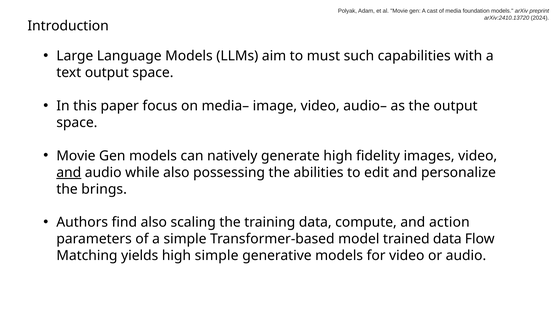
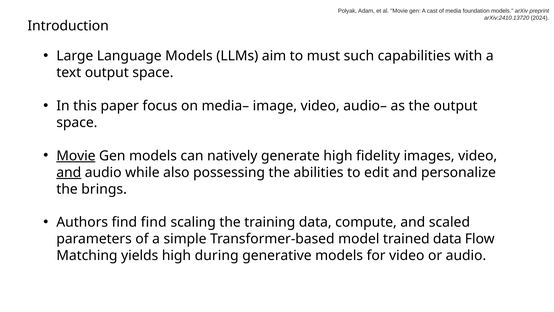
Movie underline: none -> present (76, 156)
find also: also -> find (154, 222)
action: action -> scaled (449, 222)
high simple: simple -> during (217, 255)
